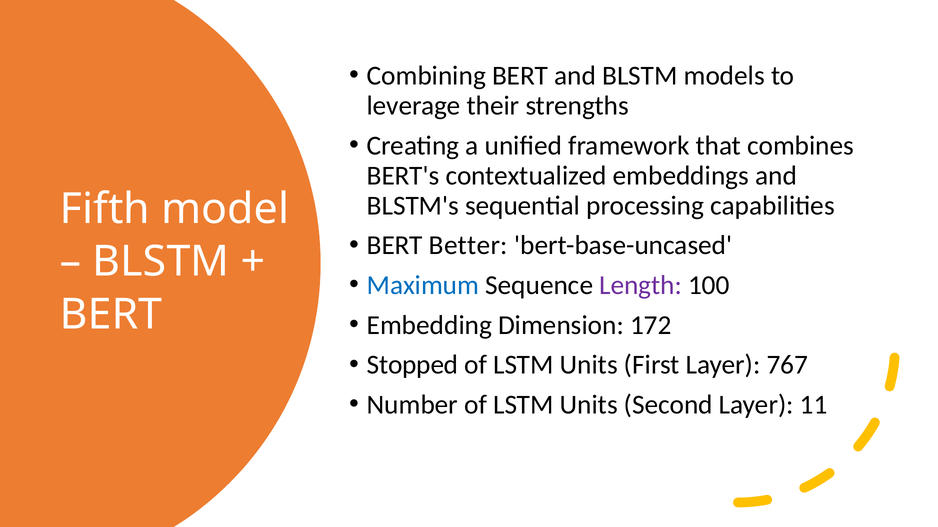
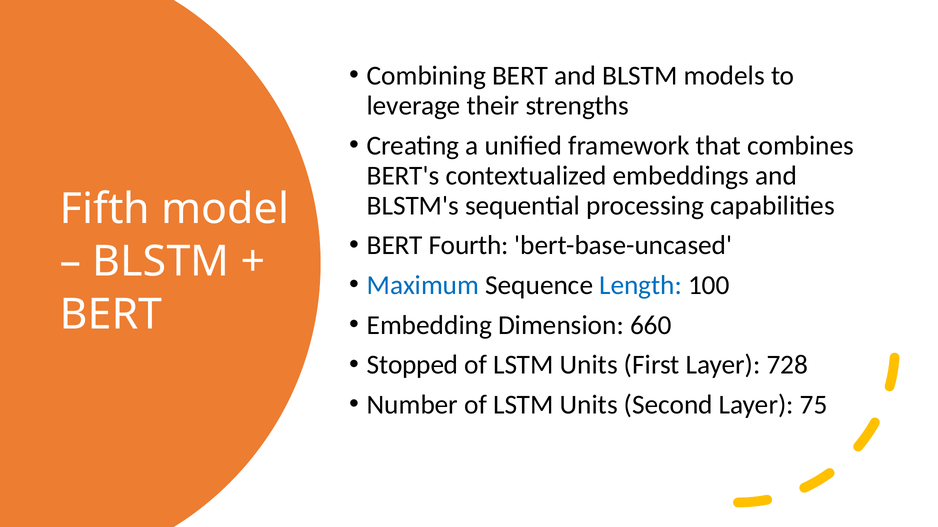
Better: Better -> Fourth (469, 246)
Length colour: purple -> blue (641, 286)
172: 172 -> 660 (651, 325)
767: 767 -> 728 (787, 365)
11: 11 -> 75 (814, 405)
